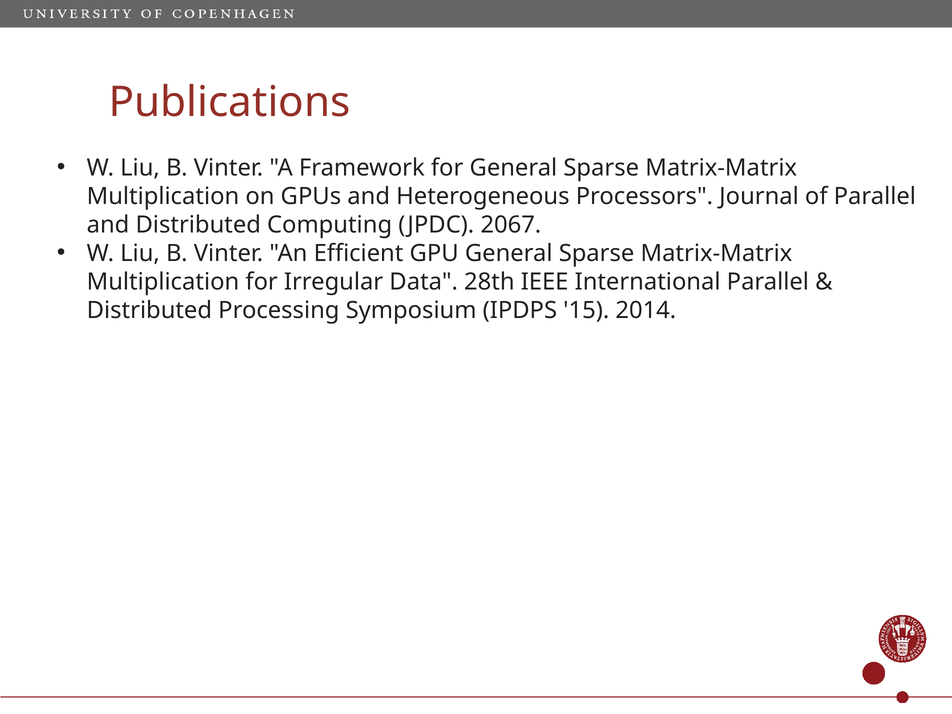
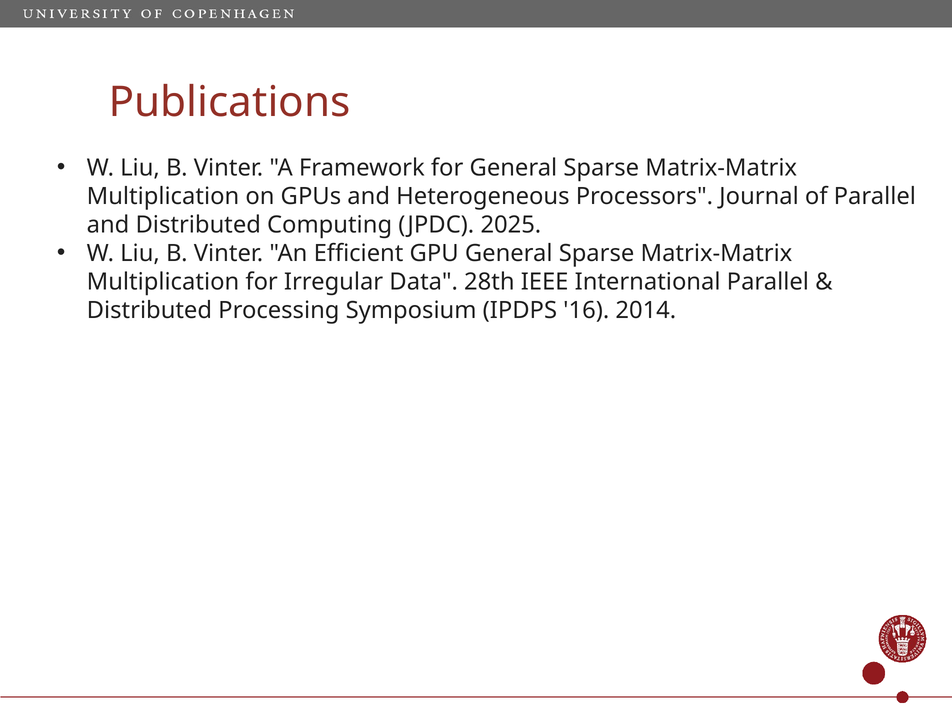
2067: 2067 -> 2025 (511, 225)
15: 15 -> 16 (586, 310)
